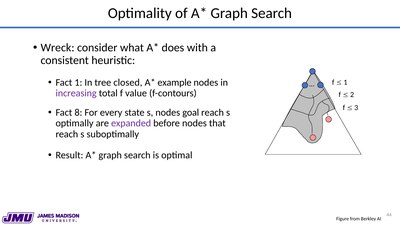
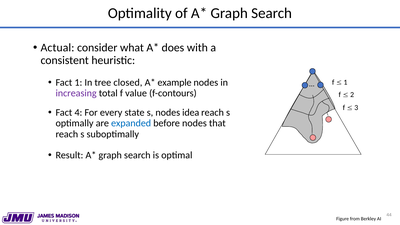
Wreck: Wreck -> Actual (58, 48)
8: 8 -> 4 (78, 112)
goal: goal -> idea (191, 112)
expanded colour: purple -> blue (131, 123)
